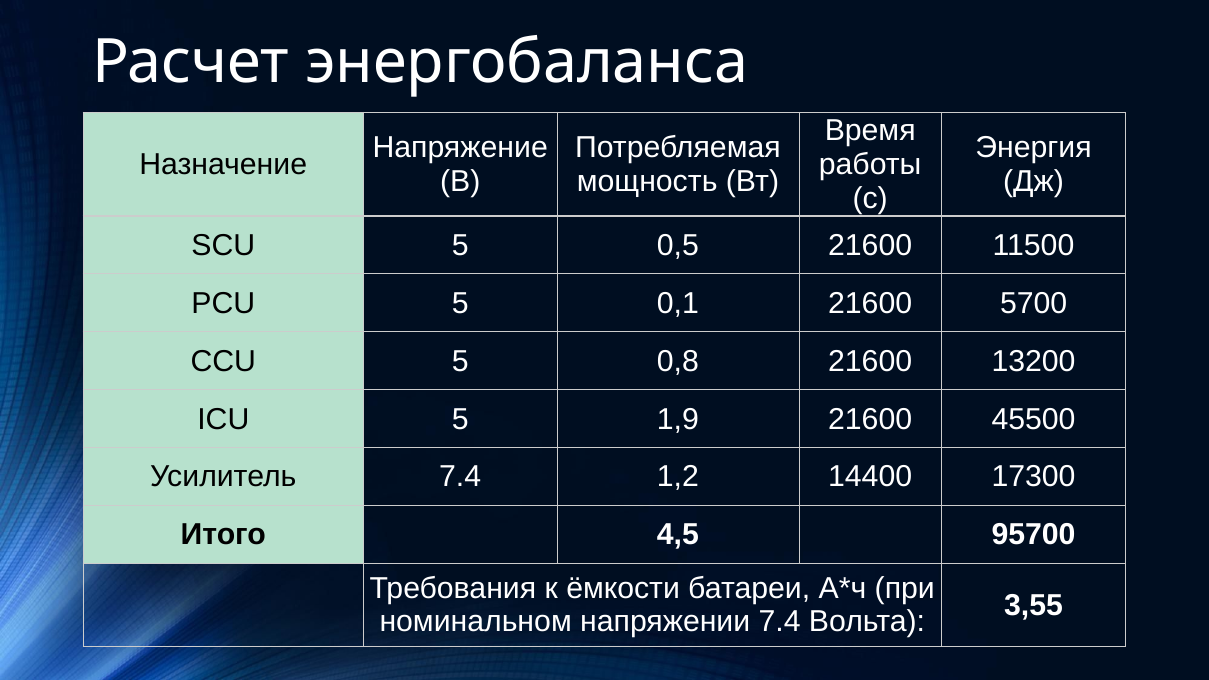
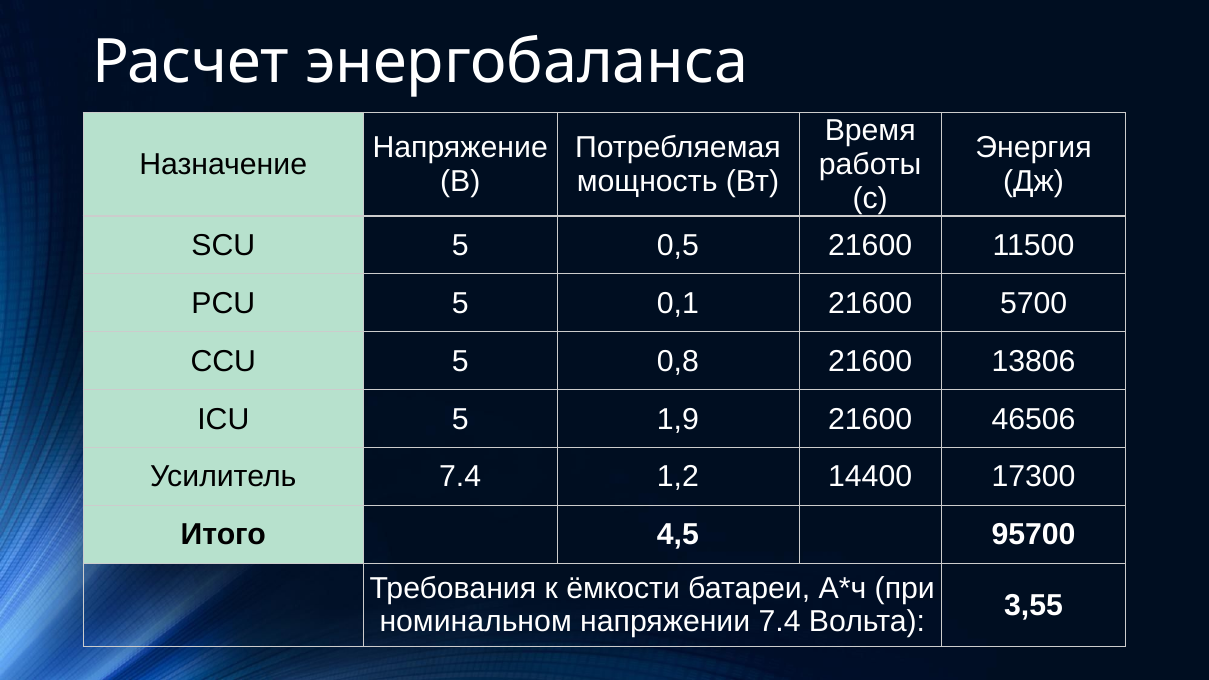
13200: 13200 -> 13806 (1034, 361)
45500: 45500 -> 46506 (1034, 419)
